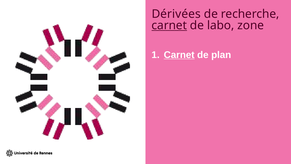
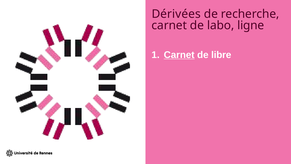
carnet underline: present -> none (169, 25)
zone: zone -> ligne (251, 25)
plan: plan -> libre (221, 55)
